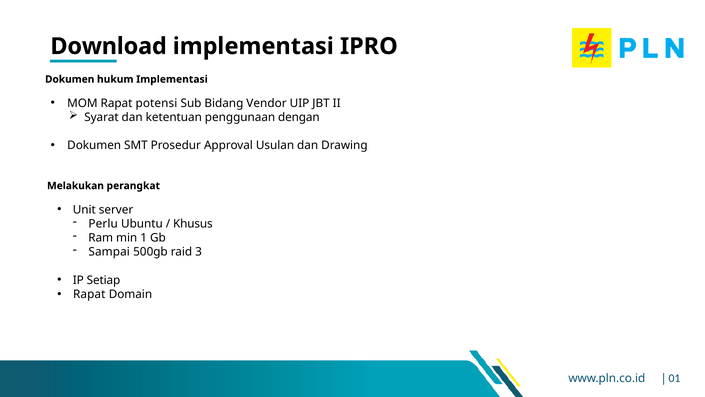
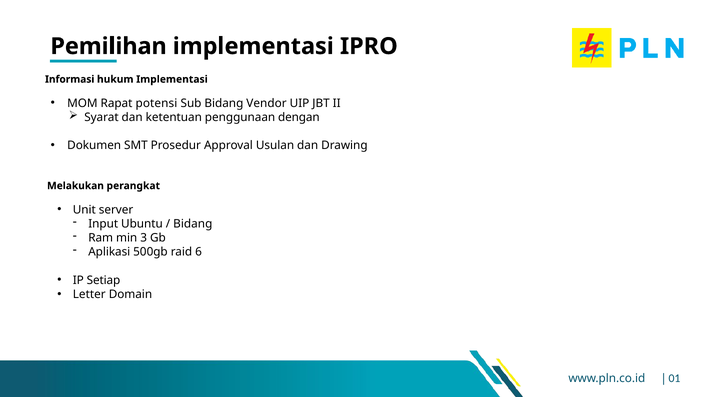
Download: Download -> Pemilihan (109, 46)
Dokumen: Dokumen -> Informasi (70, 79)
Perlu: Perlu -> Input (103, 224)
Khusus: Khusus -> Bidang (193, 224)
1: 1 -> 3 (144, 238)
Sampai: Sampai -> Aplikasi (109, 252)
3: 3 -> 6 (198, 252)
Rapat: Rapat -> Letter (89, 294)
